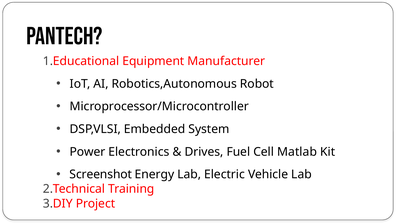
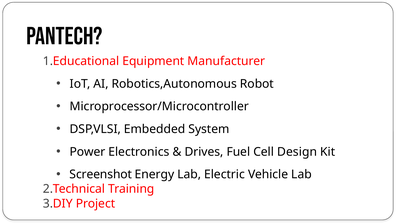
Matlab: Matlab -> Design (297, 152)
